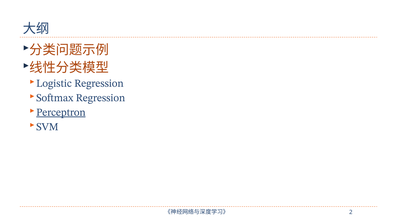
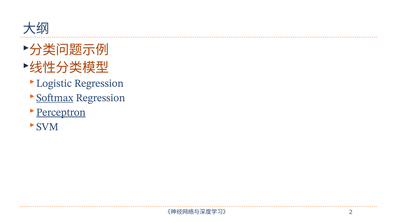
Softmax underline: none -> present (55, 98)
